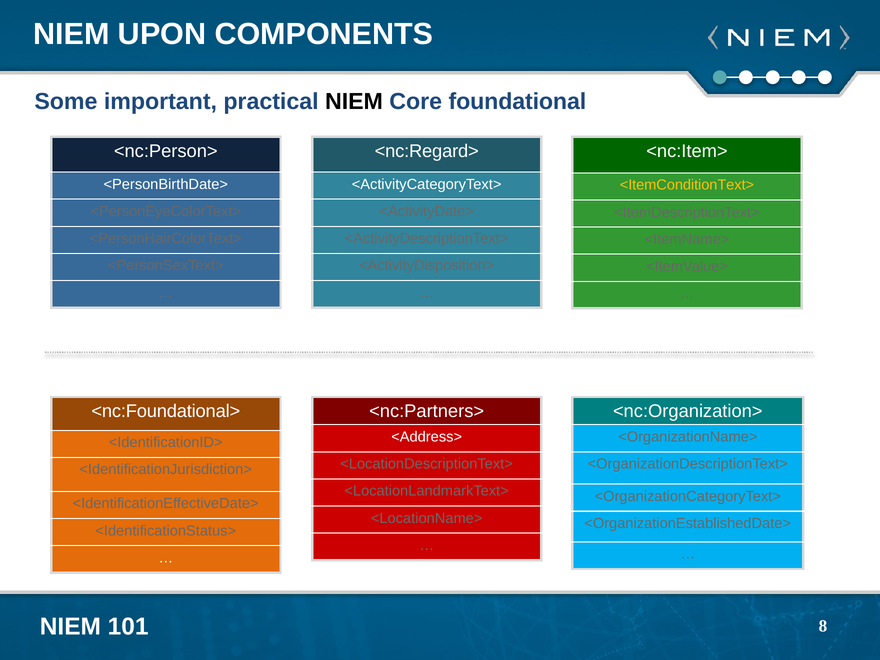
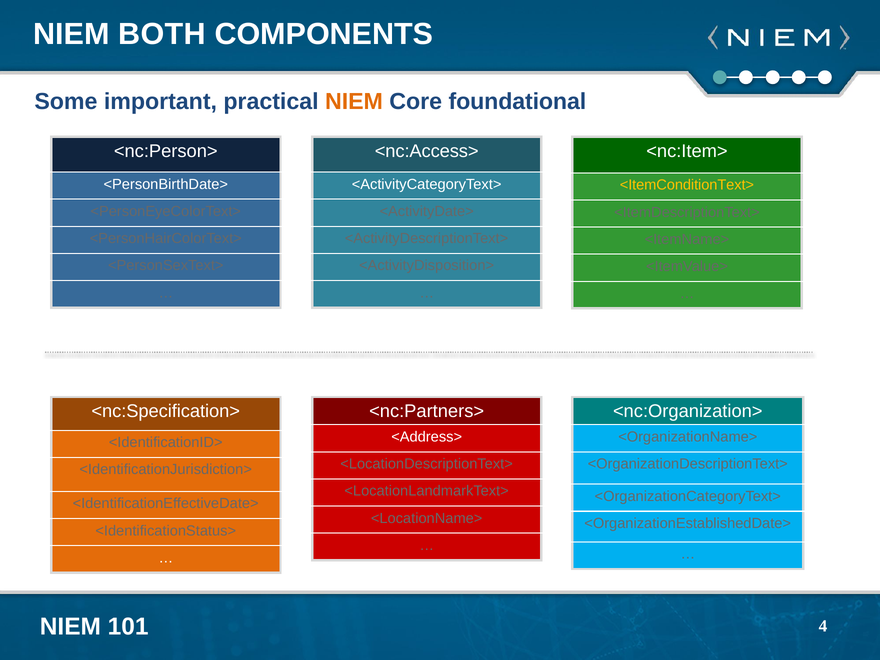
UPON: UPON -> BOTH (162, 34)
NIEM colour: black -> orange (354, 101)
<nc:Regard>: <nc:Regard> -> <nc:Access> (427, 151)
<nc:Foundational>: <nc:Foundational> -> <nc:Specification> (166, 411)
8: 8 -> 4 (823, 626)
